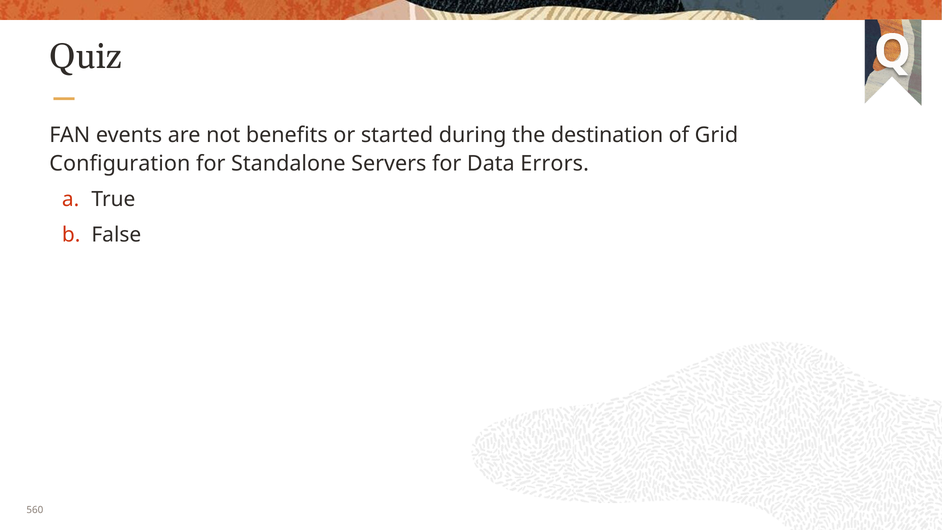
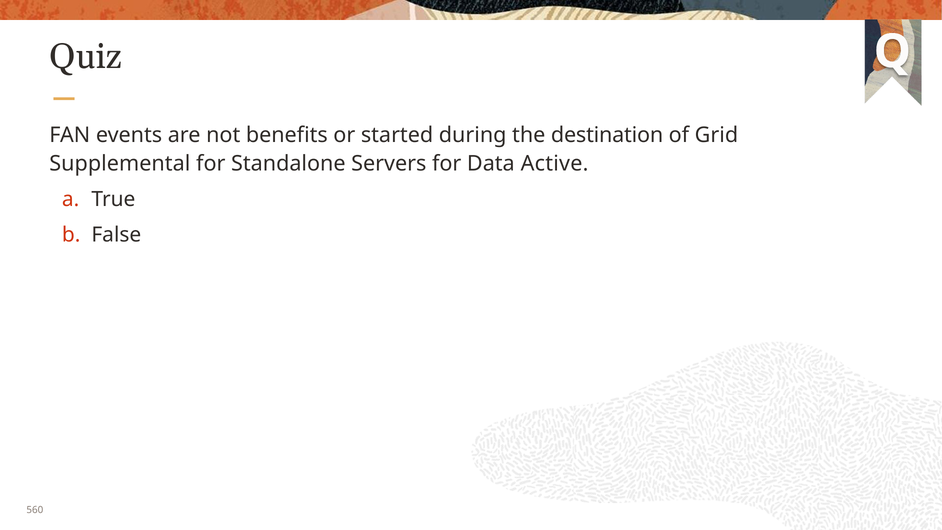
Configuration: Configuration -> Supplemental (120, 164)
Errors: Errors -> Active (555, 164)
